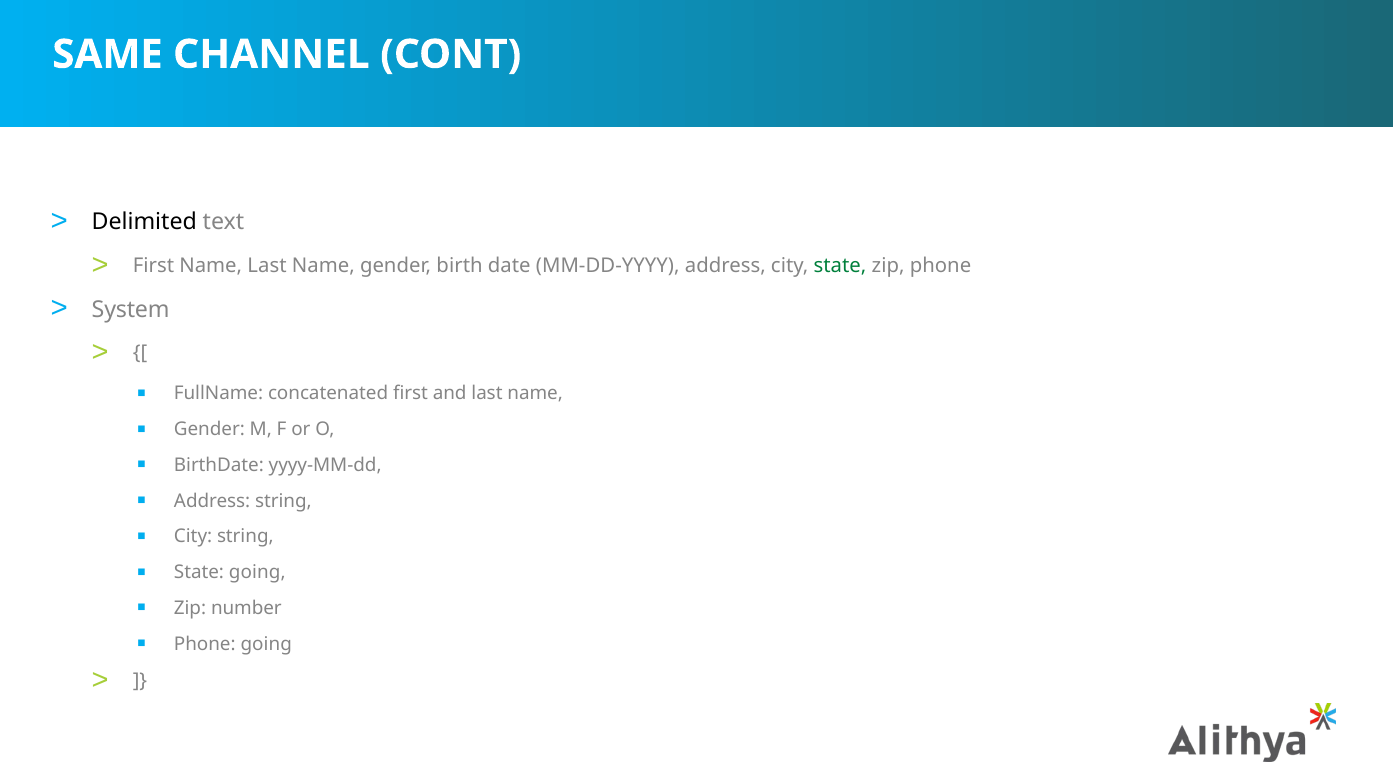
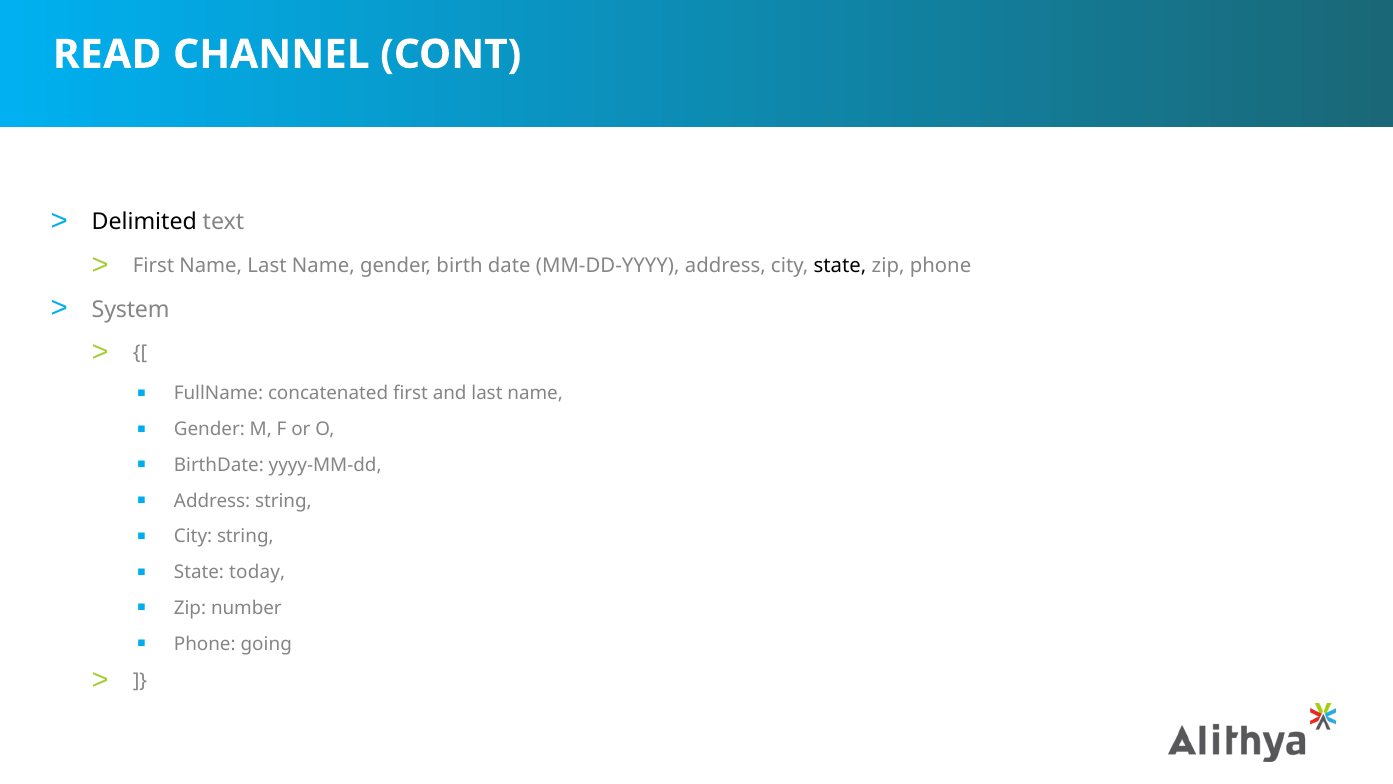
SAME: SAME -> READ (107, 54)
state colour: green -> black (840, 265)
State going: going -> today (257, 572)
